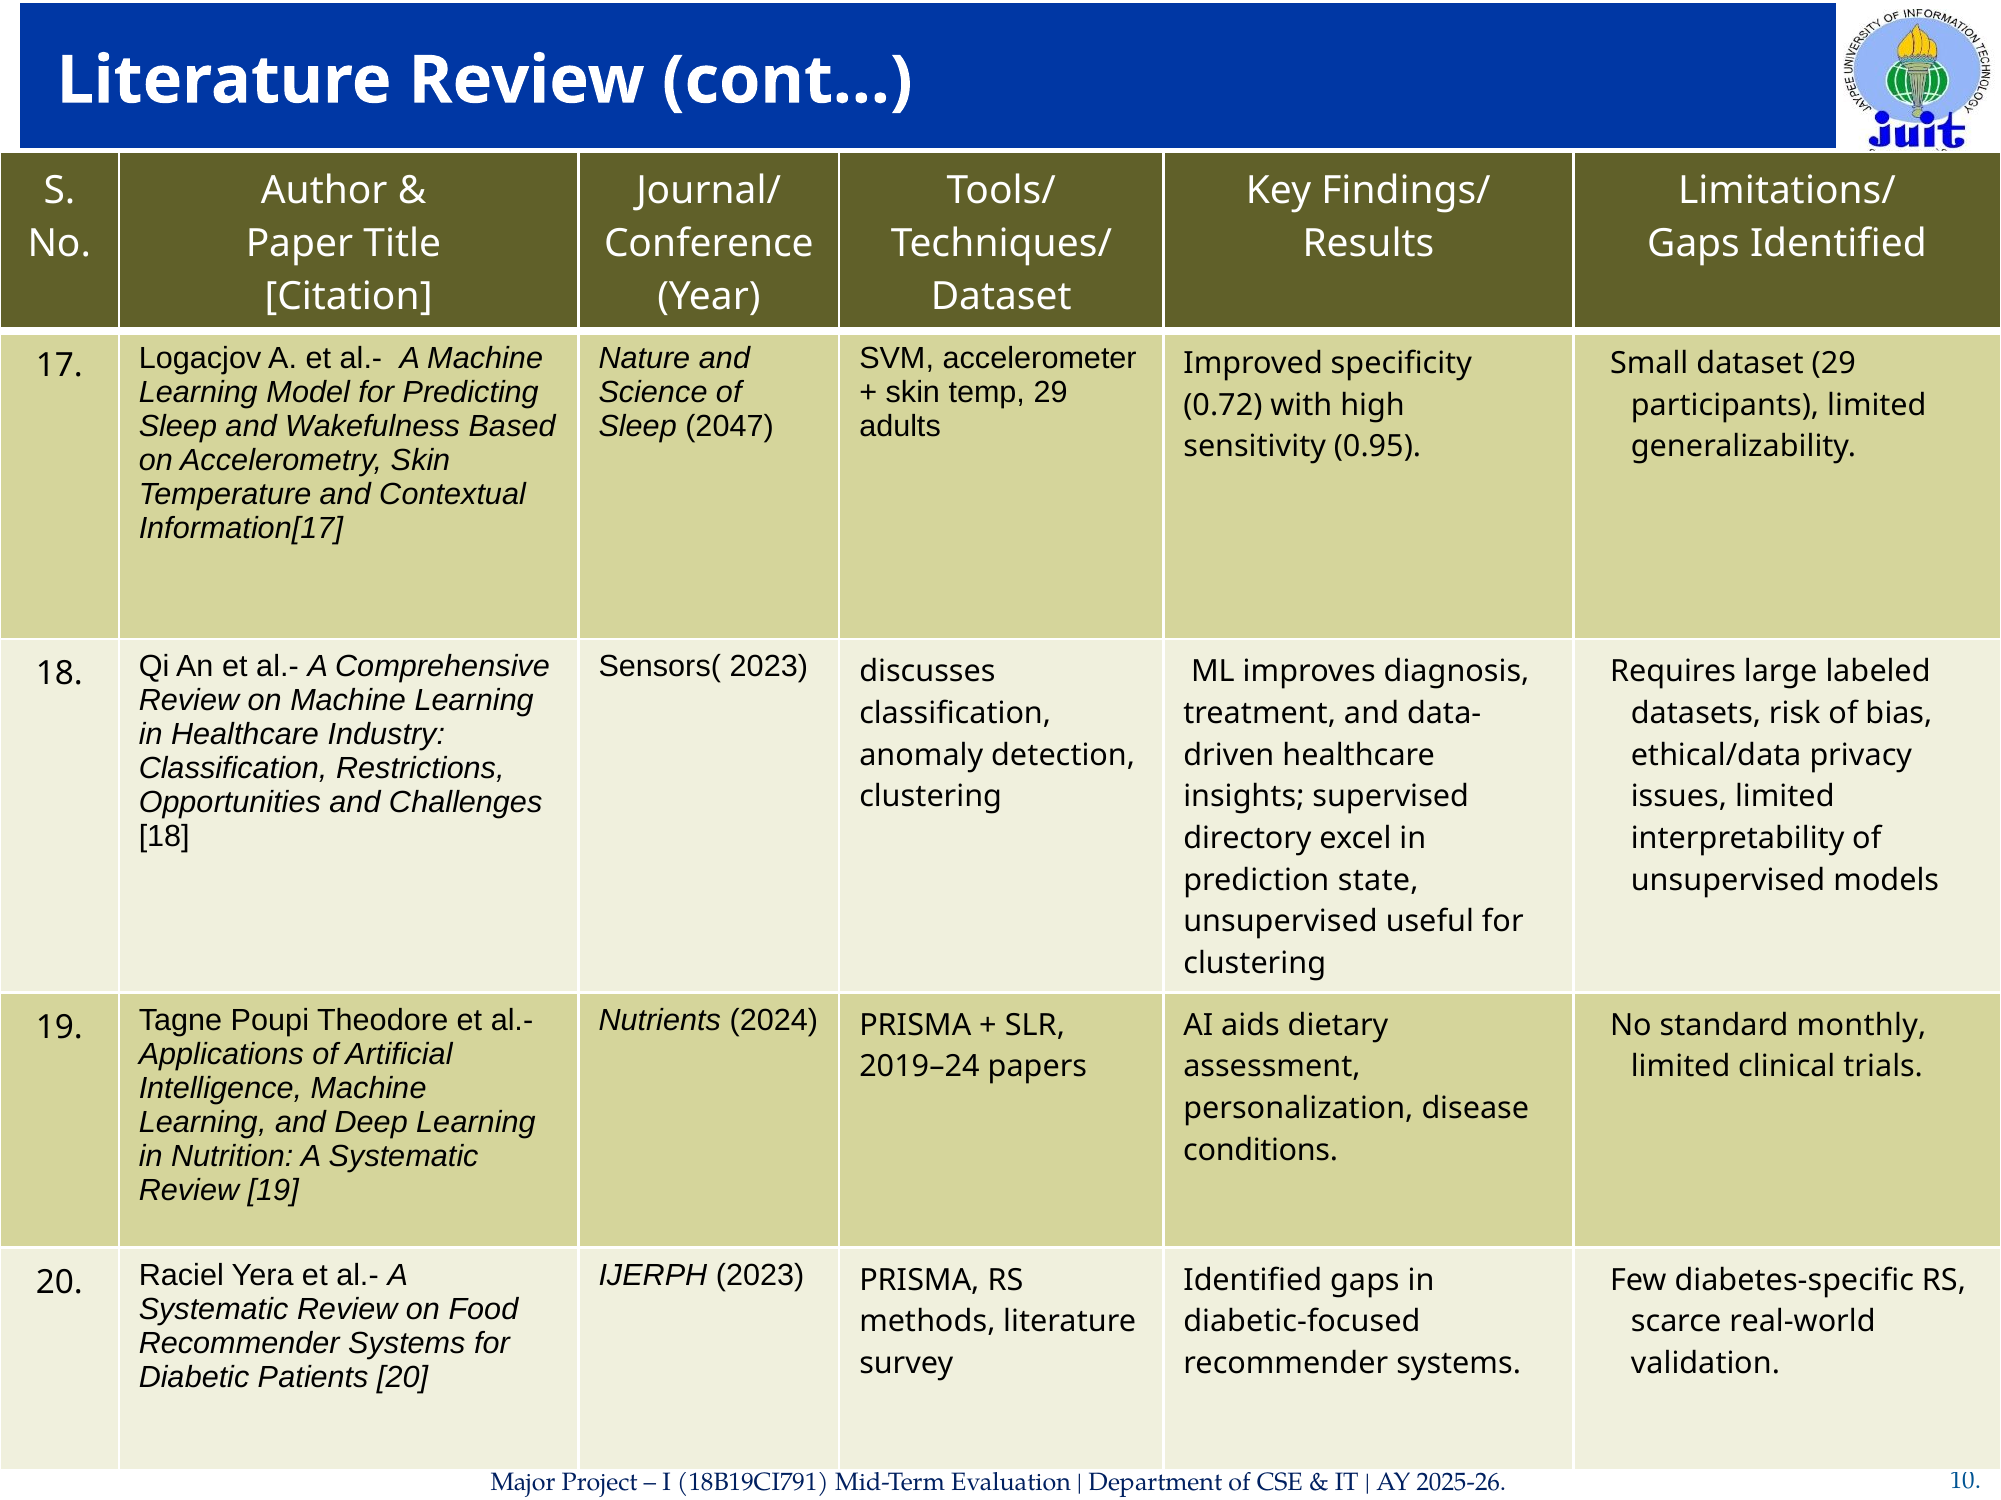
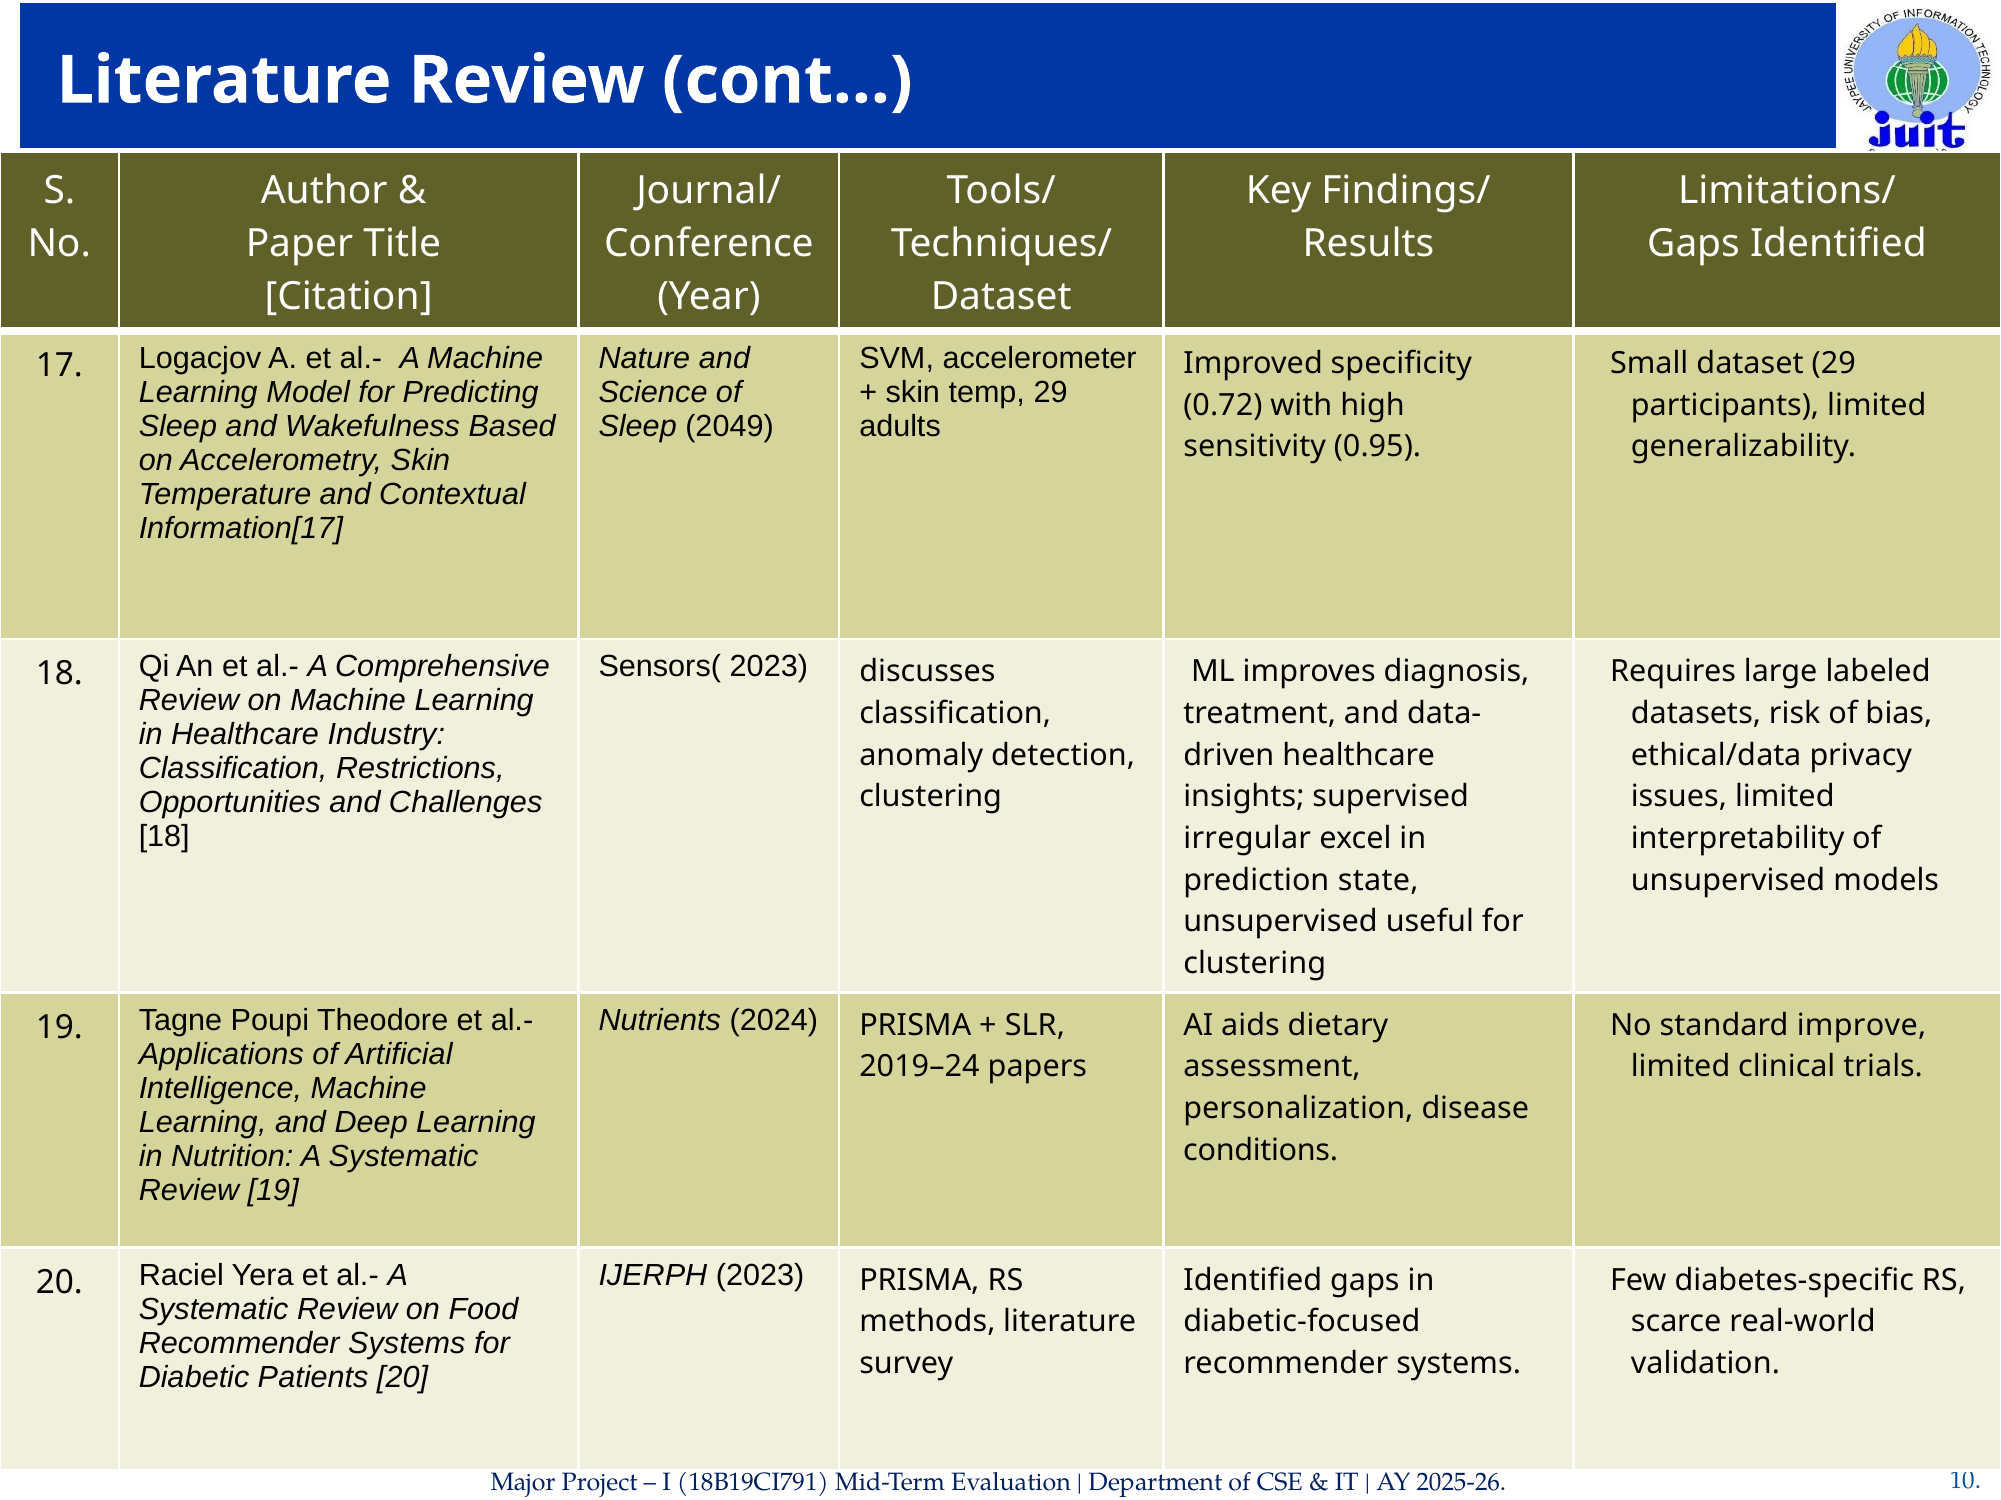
2047: 2047 -> 2049 (730, 427)
directory: directory -> irregular (1247, 839)
monthly: monthly -> improve (1862, 1026)
